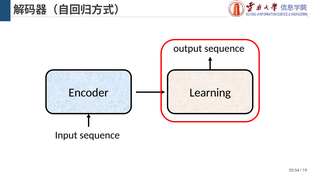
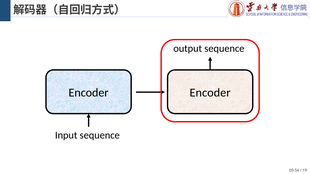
Encoder Learning: Learning -> Encoder (210, 93)
